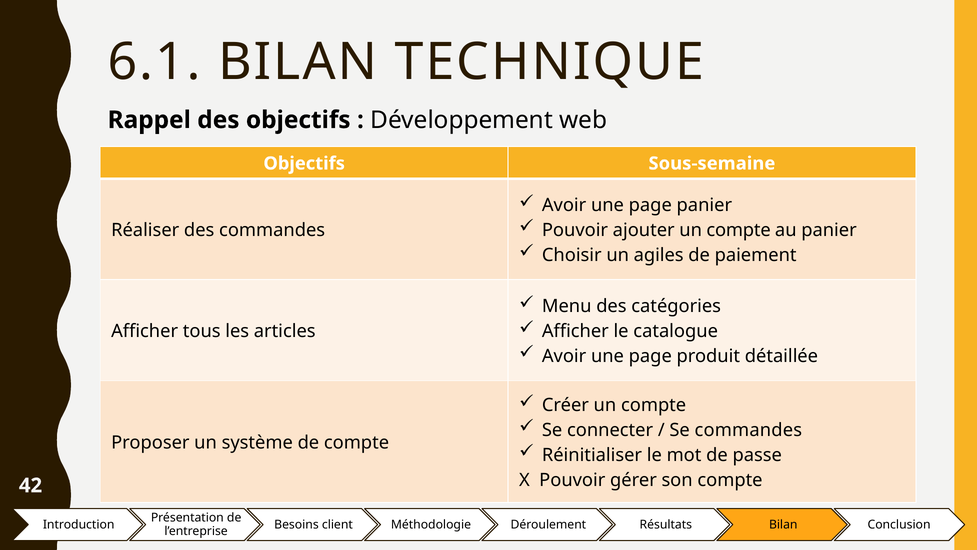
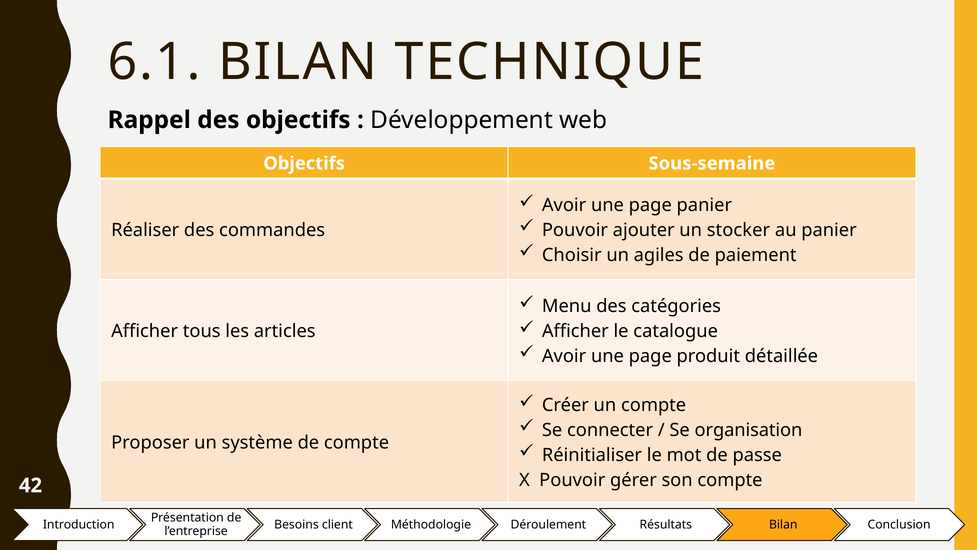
ajouter un compte: compte -> stocker (738, 230)
Se commandes: commandes -> organisation (748, 430)
